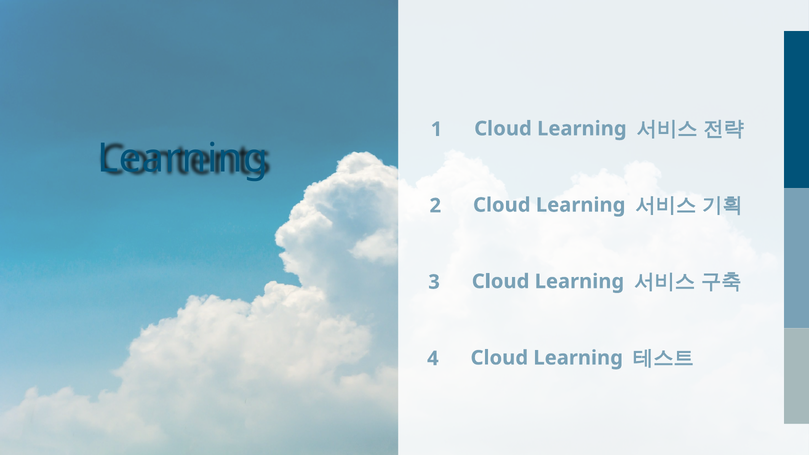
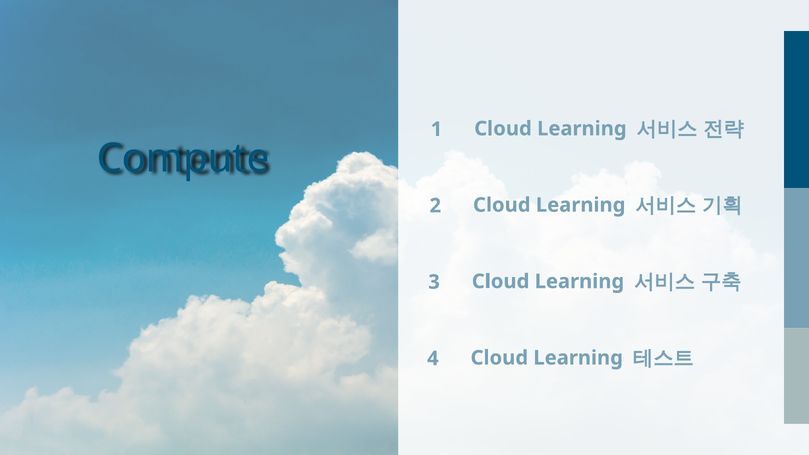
Learning: Learning -> Compute (183, 158)
